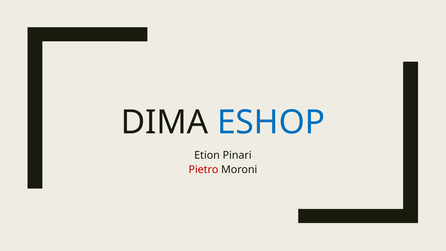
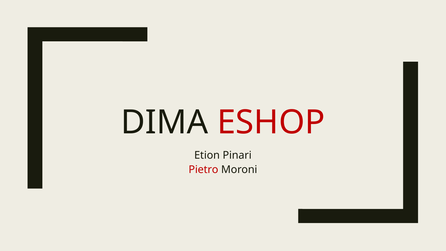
ESHOP colour: blue -> red (271, 122)
